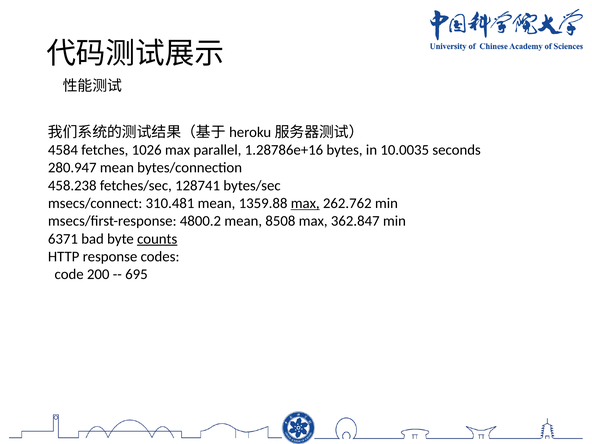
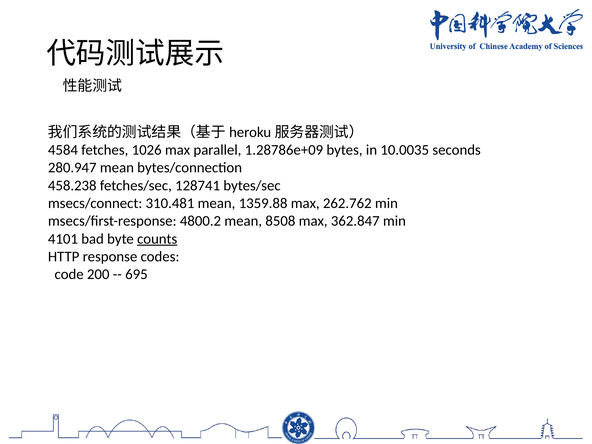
1.28786e+16: 1.28786e+16 -> 1.28786e+09 (284, 150)
max underline: present -> none (305, 203)
6371: 6371 -> 4101 (63, 239)
